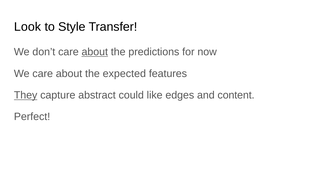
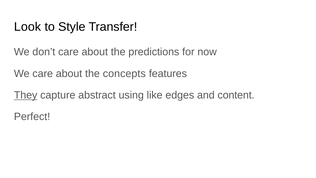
about underline: present -> none (95, 52)
expected: expected -> concepts (124, 73)
could: could -> using (131, 95)
